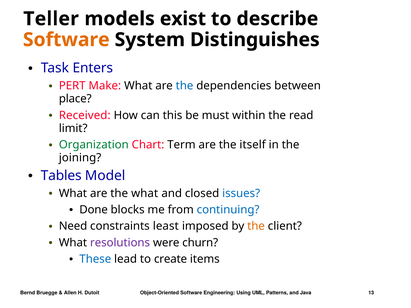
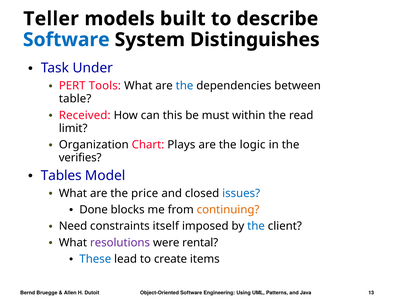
exist: exist -> built (183, 19)
Software colour: orange -> blue (66, 40)
Enters: Enters -> Under (93, 68)
Make: Make -> Tools (105, 86)
place: place -> table (75, 99)
Organization colour: green -> black (94, 145)
Term: Term -> Plays (181, 145)
itself: itself -> logic (253, 145)
joining: joining -> verifies (80, 158)
the what: what -> price (145, 193)
continuing colour: blue -> orange (228, 210)
least: least -> itself (166, 226)
the colour: orange -> blue (256, 226)
churn: churn -> rental (200, 243)
